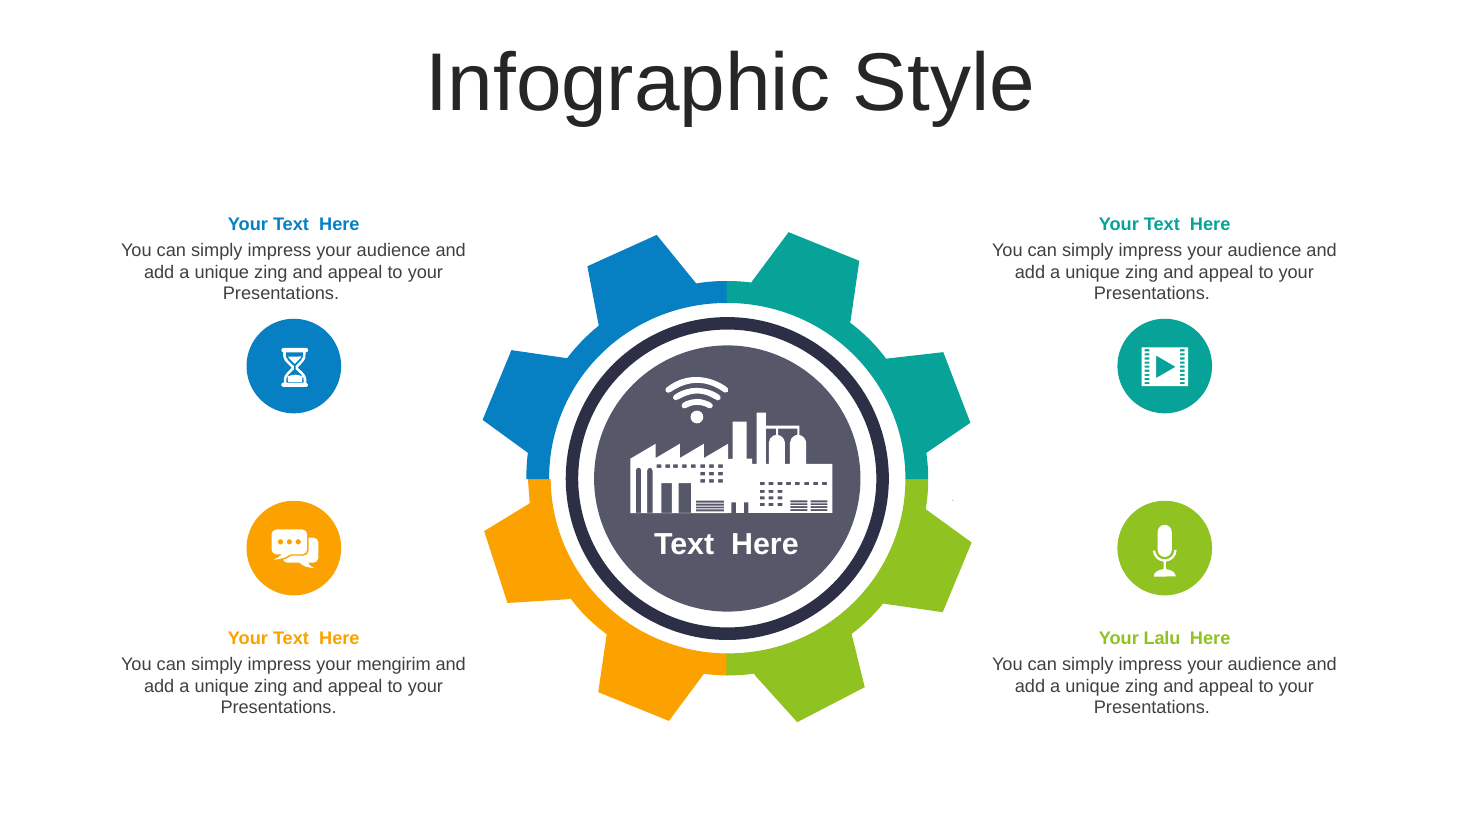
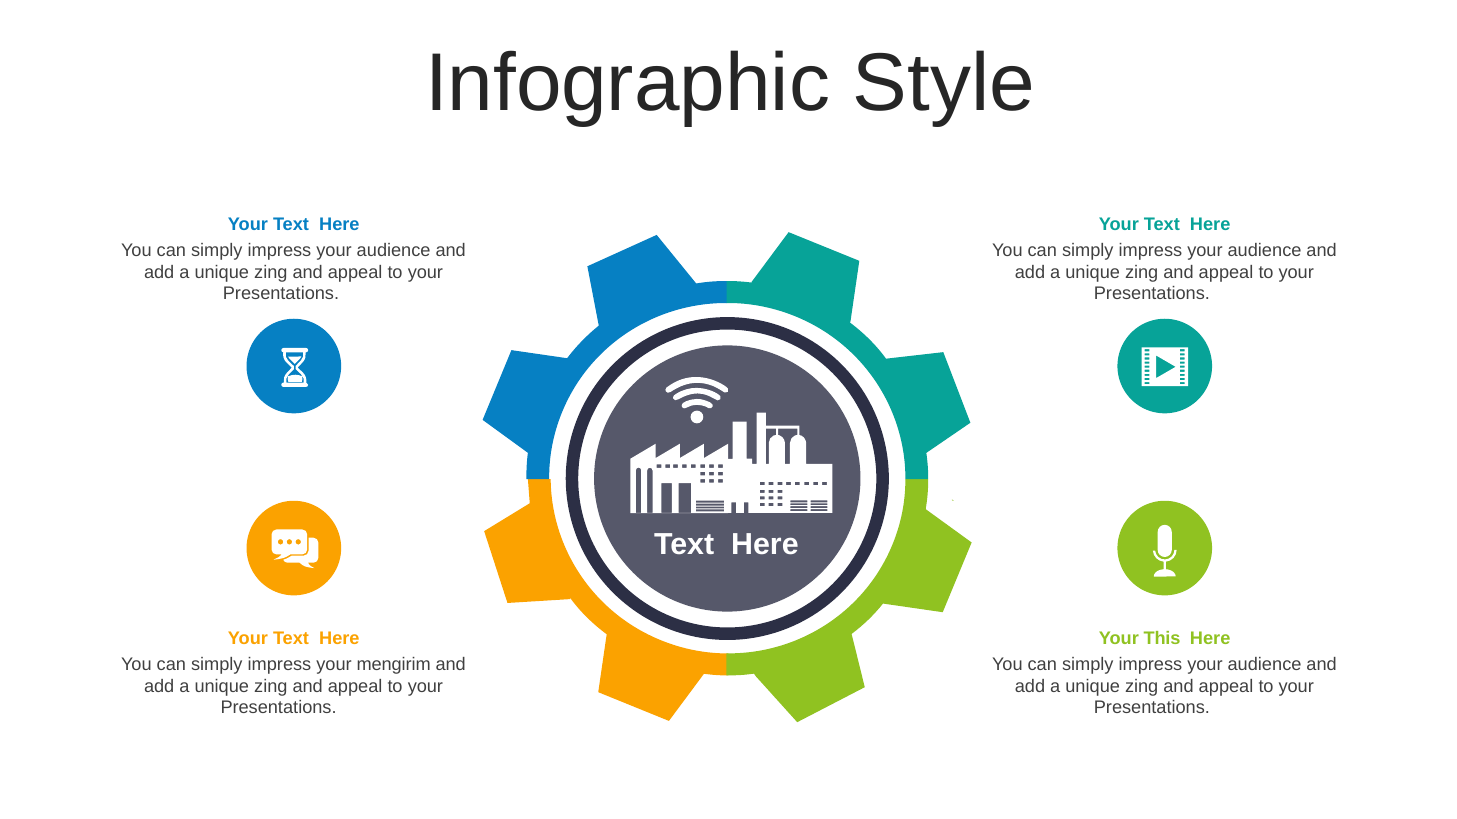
Lalu: Lalu -> This (1162, 639)
